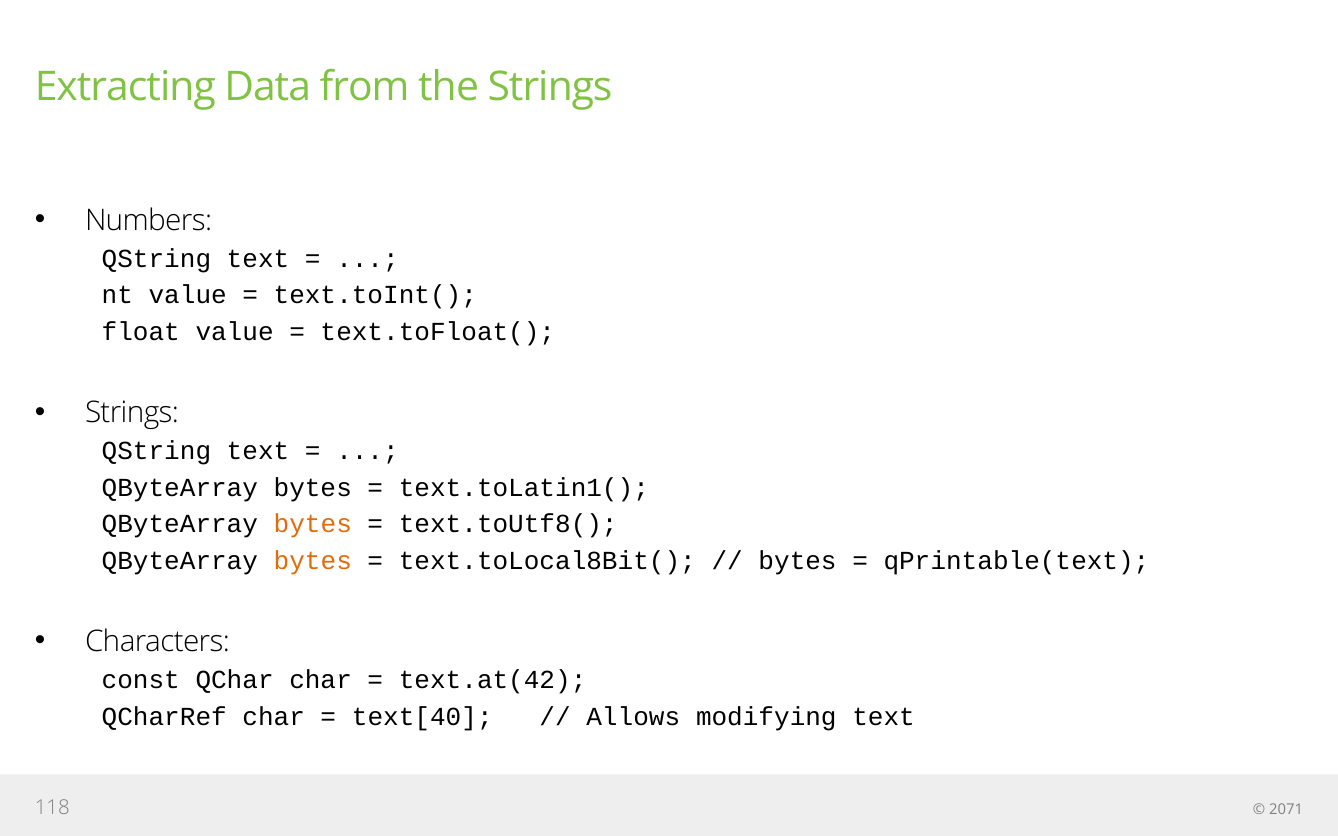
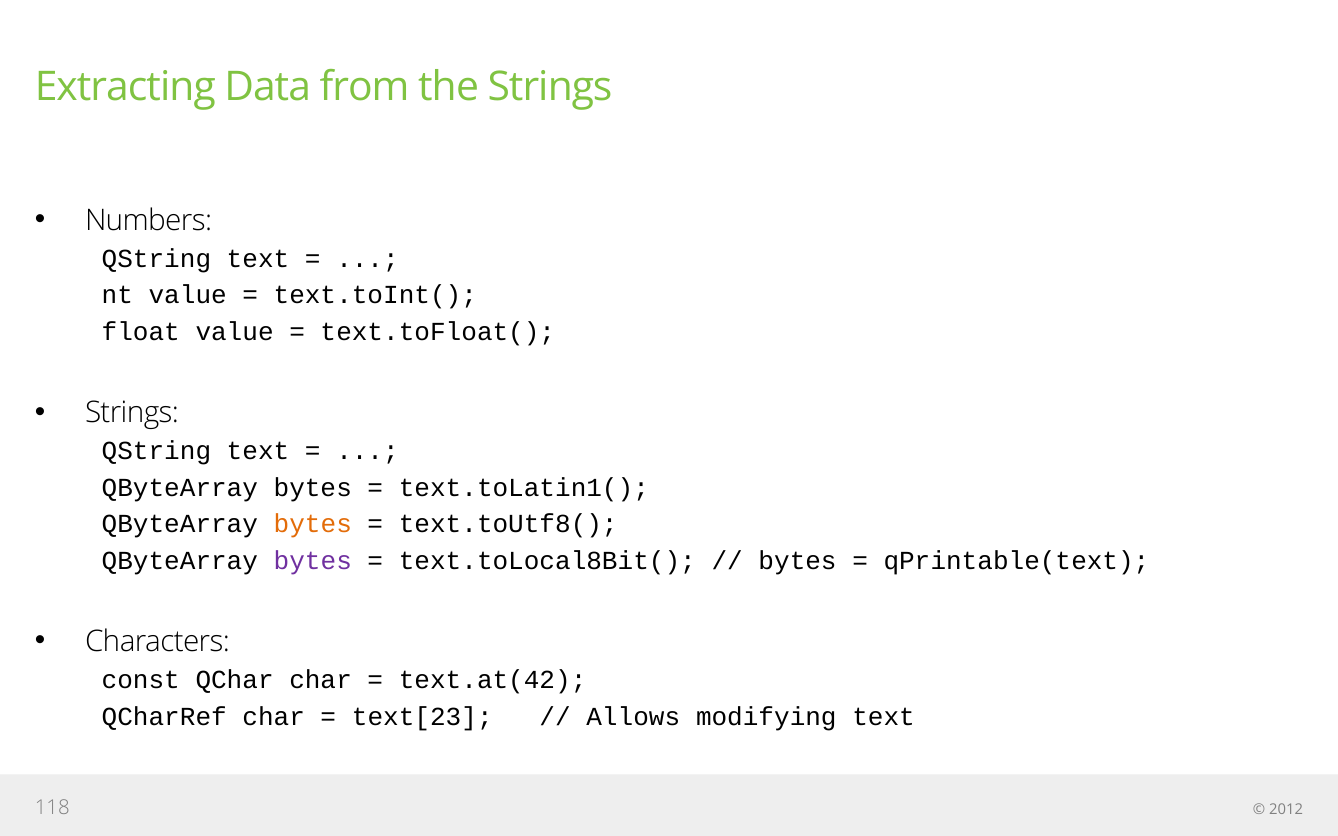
bytes colour: orange -> purple (313, 561)
text[40: text[40 -> text[23 (422, 717)
2071: 2071 -> 2012 (1286, 810)
